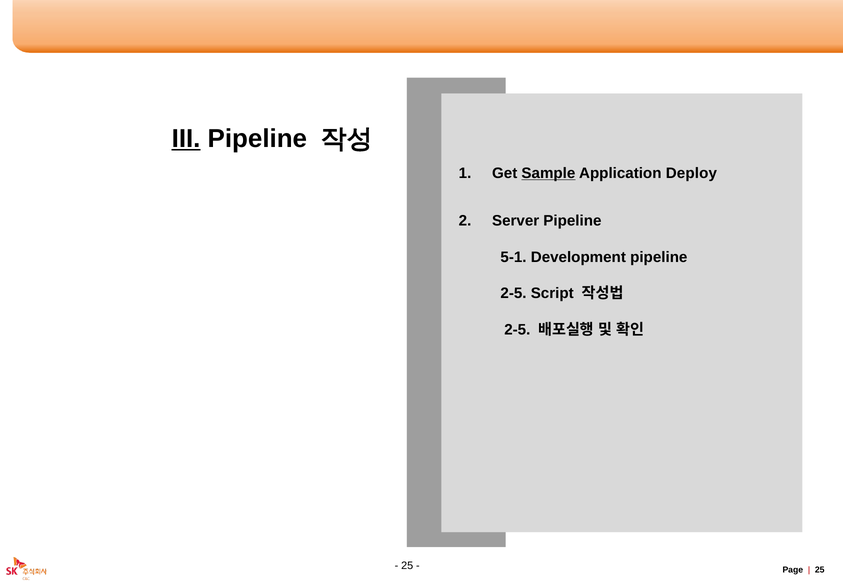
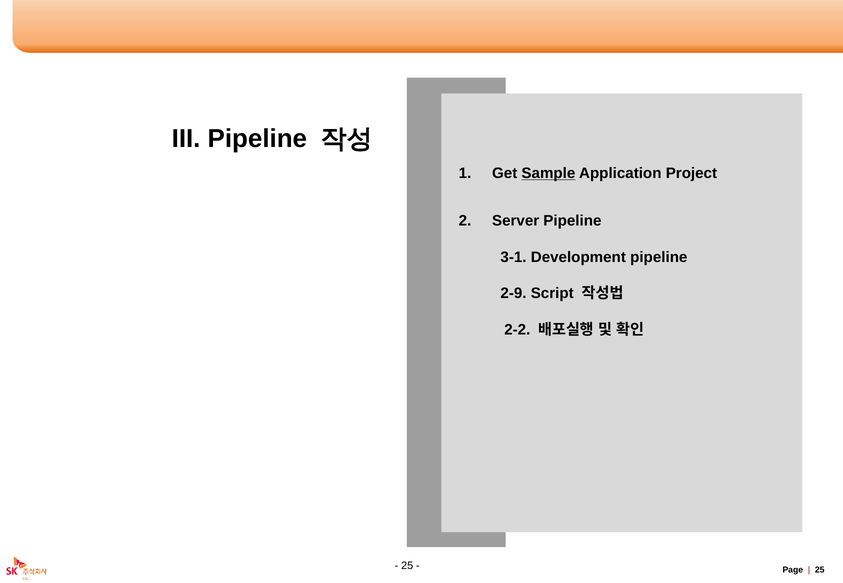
III underline: present -> none (186, 139)
Deploy: Deploy -> Project (691, 173)
5-1: 5-1 -> 3-1 (514, 257)
2-5: 2-5 -> 2-9 (514, 294)
2-5: 2-5 -> 2-2 (517, 330)
